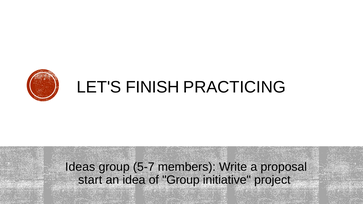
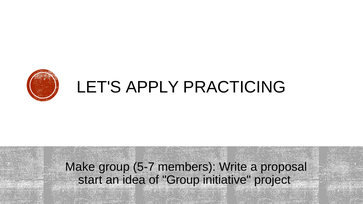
FINISH: FINISH -> APPLY (152, 87)
Ideas: Ideas -> Make (80, 167)
